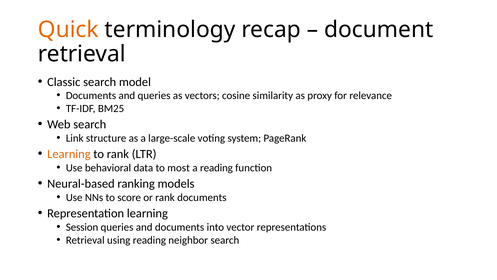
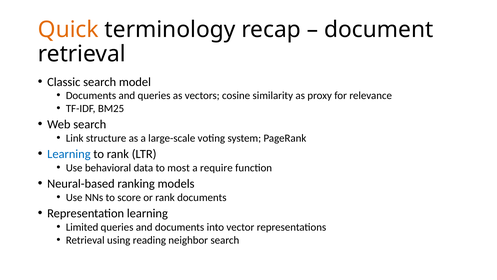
Learning colour: orange -> blue (69, 154)
a reading: reading -> require (216, 168)
Session: Session -> Limited (82, 227)
